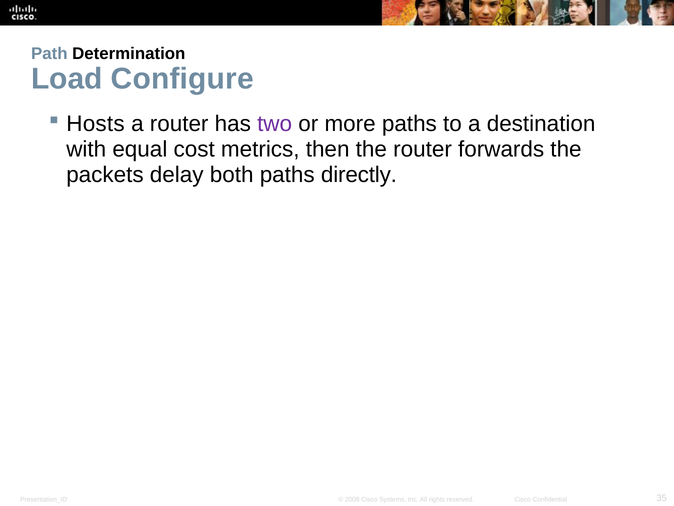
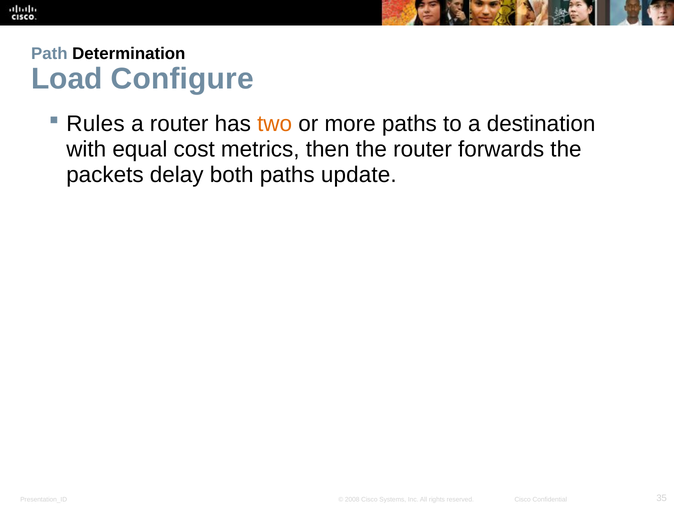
Hosts: Hosts -> Rules (95, 124)
two colour: purple -> orange (275, 124)
directly: directly -> update (359, 175)
